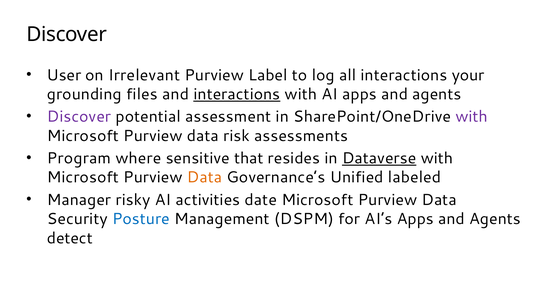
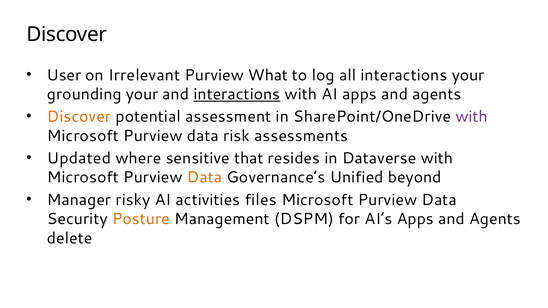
Label: Label -> What (268, 75)
grounding files: files -> your (142, 94)
Discover colour: purple -> orange (79, 117)
Program: Program -> Updated (79, 158)
Dataverse underline: present -> none (379, 158)
labeled: labeled -> beyond (415, 178)
date: date -> files (261, 200)
Posture colour: blue -> orange (141, 219)
detect: detect -> delete (70, 238)
